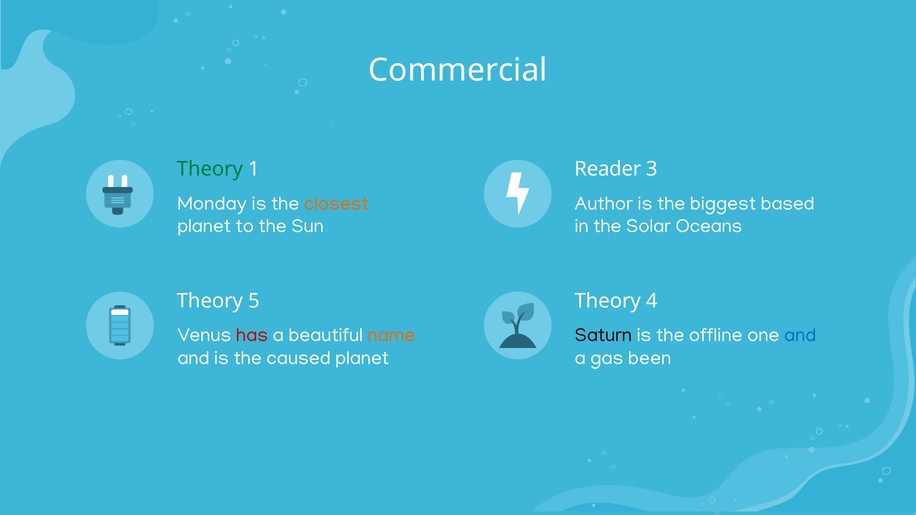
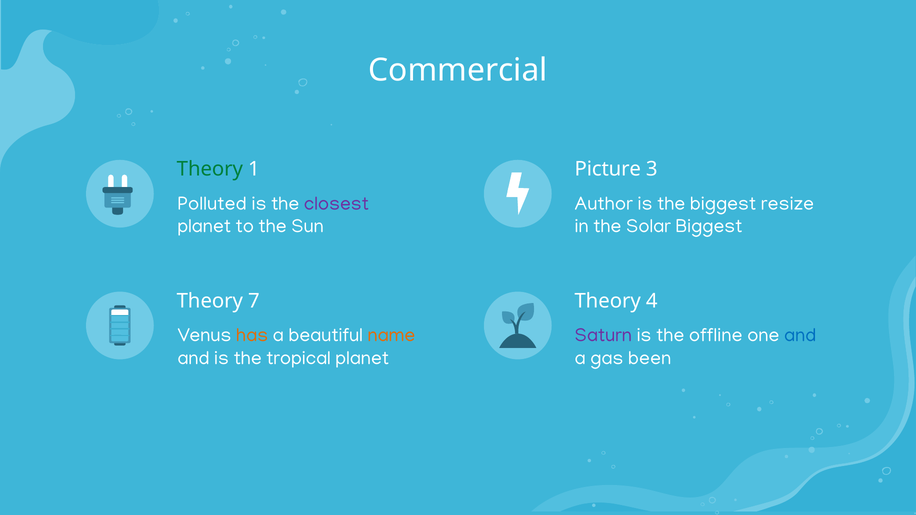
Reader: Reader -> Picture (608, 169)
Monday: Monday -> Polluted (212, 203)
closest colour: orange -> purple (336, 203)
based: based -> resize (787, 203)
Solar Oceans: Oceans -> Biggest (709, 226)
5: 5 -> 7 (254, 301)
has colour: red -> orange (252, 335)
Saturn colour: black -> purple (603, 335)
caused: caused -> tropical (299, 358)
